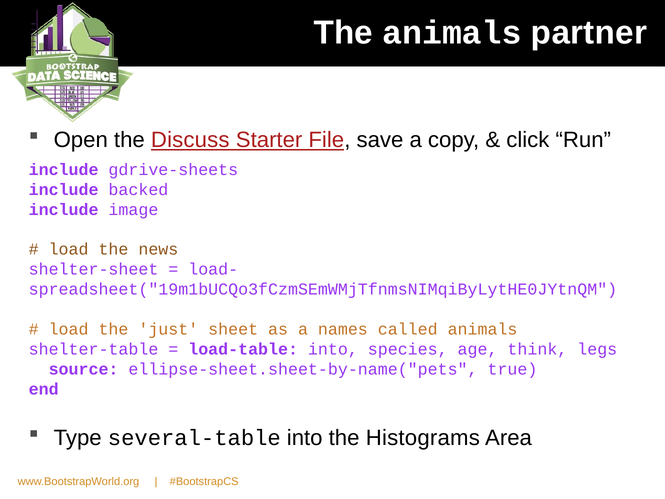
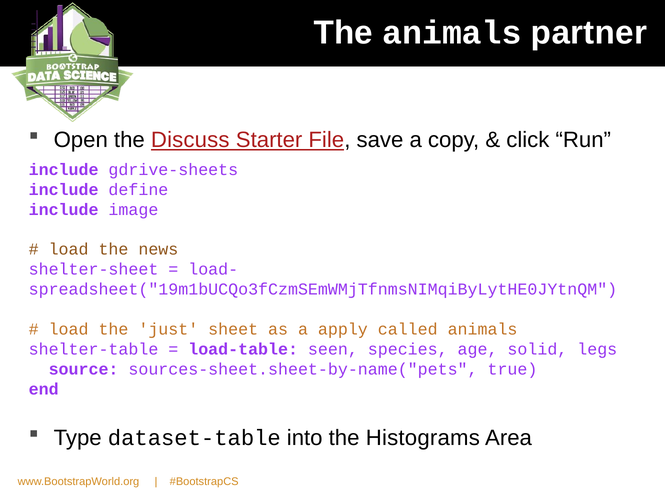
backed: backed -> define (138, 190)
names: names -> apply (343, 329)
load-table into: into -> seen (333, 349)
think: think -> solid (537, 349)
ellipse-sheet.sheet-by-name("pets: ellipse-sheet.sheet-by-name("pets -> sources-sheet.sheet-by-name("pets (303, 369)
several-table: several-table -> dataset-table (194, 438)
